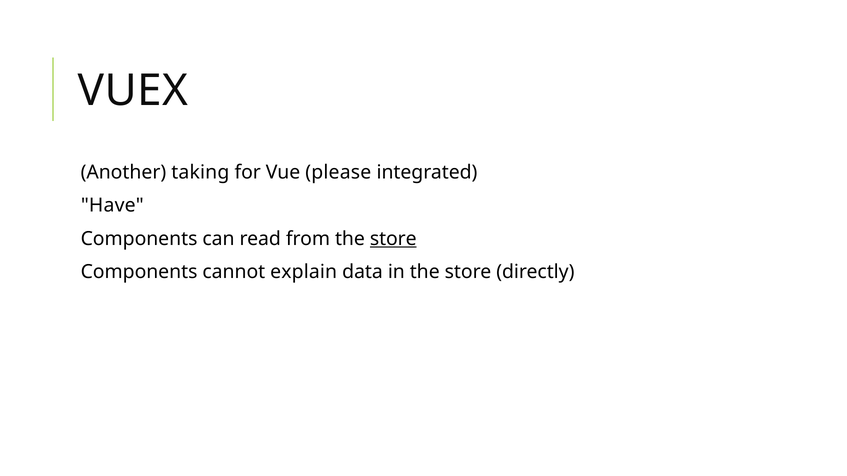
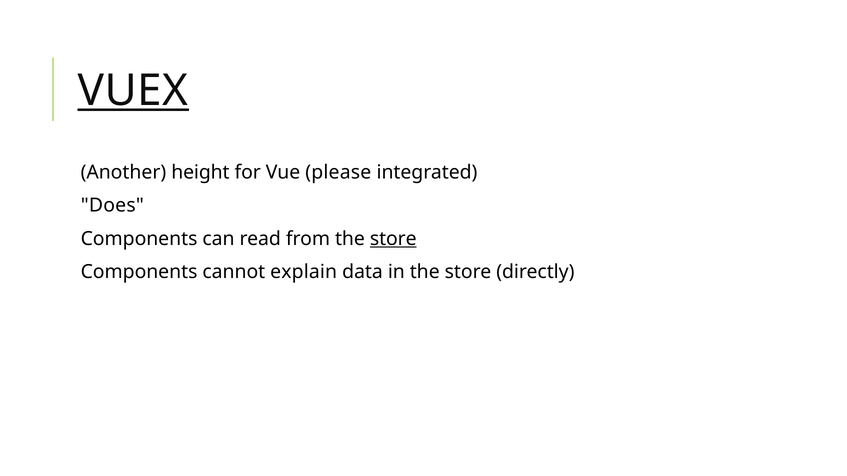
VUEX underline: none -> present (133, 91)
taking: taking -> height (200, 172)
Have: Have -> Does (112, 206)
